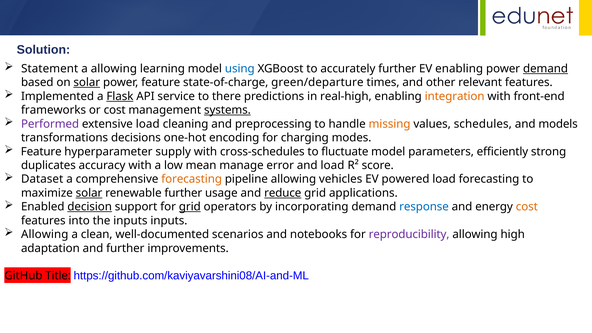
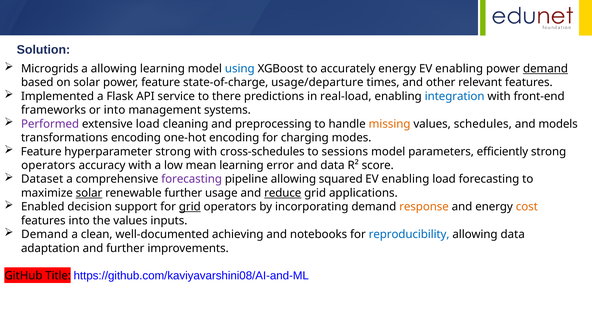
Statement: Statement -> Microgrids (50, 69)
accurately further: further -> energy (397, 69)
solar underline: present -> none (87, 82)
green/departure: green/departure -> usage/departure (317, 82)
Flask underline: present -> none (120, 96)
real-high: real-high -> real-load (346, 96)
integration colour: orange -> blue (455, 96)
or cost: cost -> into (115, 110)
systems underline: present -> none (227, 110)
transformations decisions: decisions -> encoding (136, 138)
hyperparameter supply: supply -> strong (173, 152)
fluctuate: fluctuate -> sessions (345, 152)
duplicates: duplicates -> operators (48, 165)
mean manage: manage -> learning (242, 165)
and load: load -> data (333, 165)
forecasting colour: orange -> purple (192, 179)
vehicles: vehicles -> squared (341, 179)
powered: powered -> enabling (405, 179)
decision underline: present -> none (90, 207)
response colour: blue -> orange (424, 207)
the inputs: inputs -> values (130, 221)
Allowing: Allowing -> Demand (45, 234)
scenarios: scenarios -> achieving (238, 234)
reproducibility colour: purple -> blue (409, 234)
allowing high: high -> data (513, 234)
